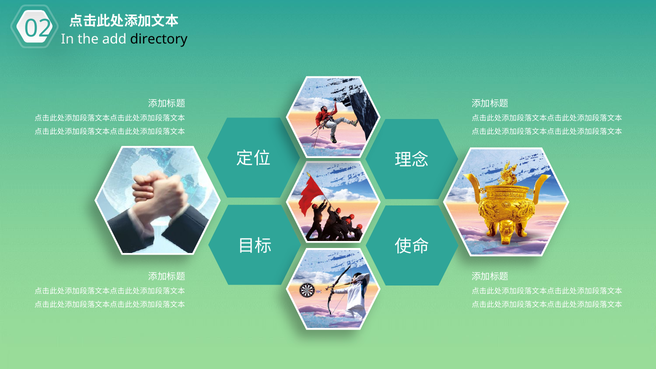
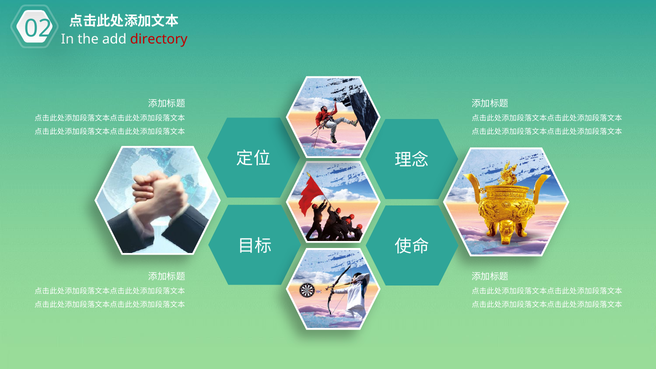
directory colour: black -> red (159, 39)
